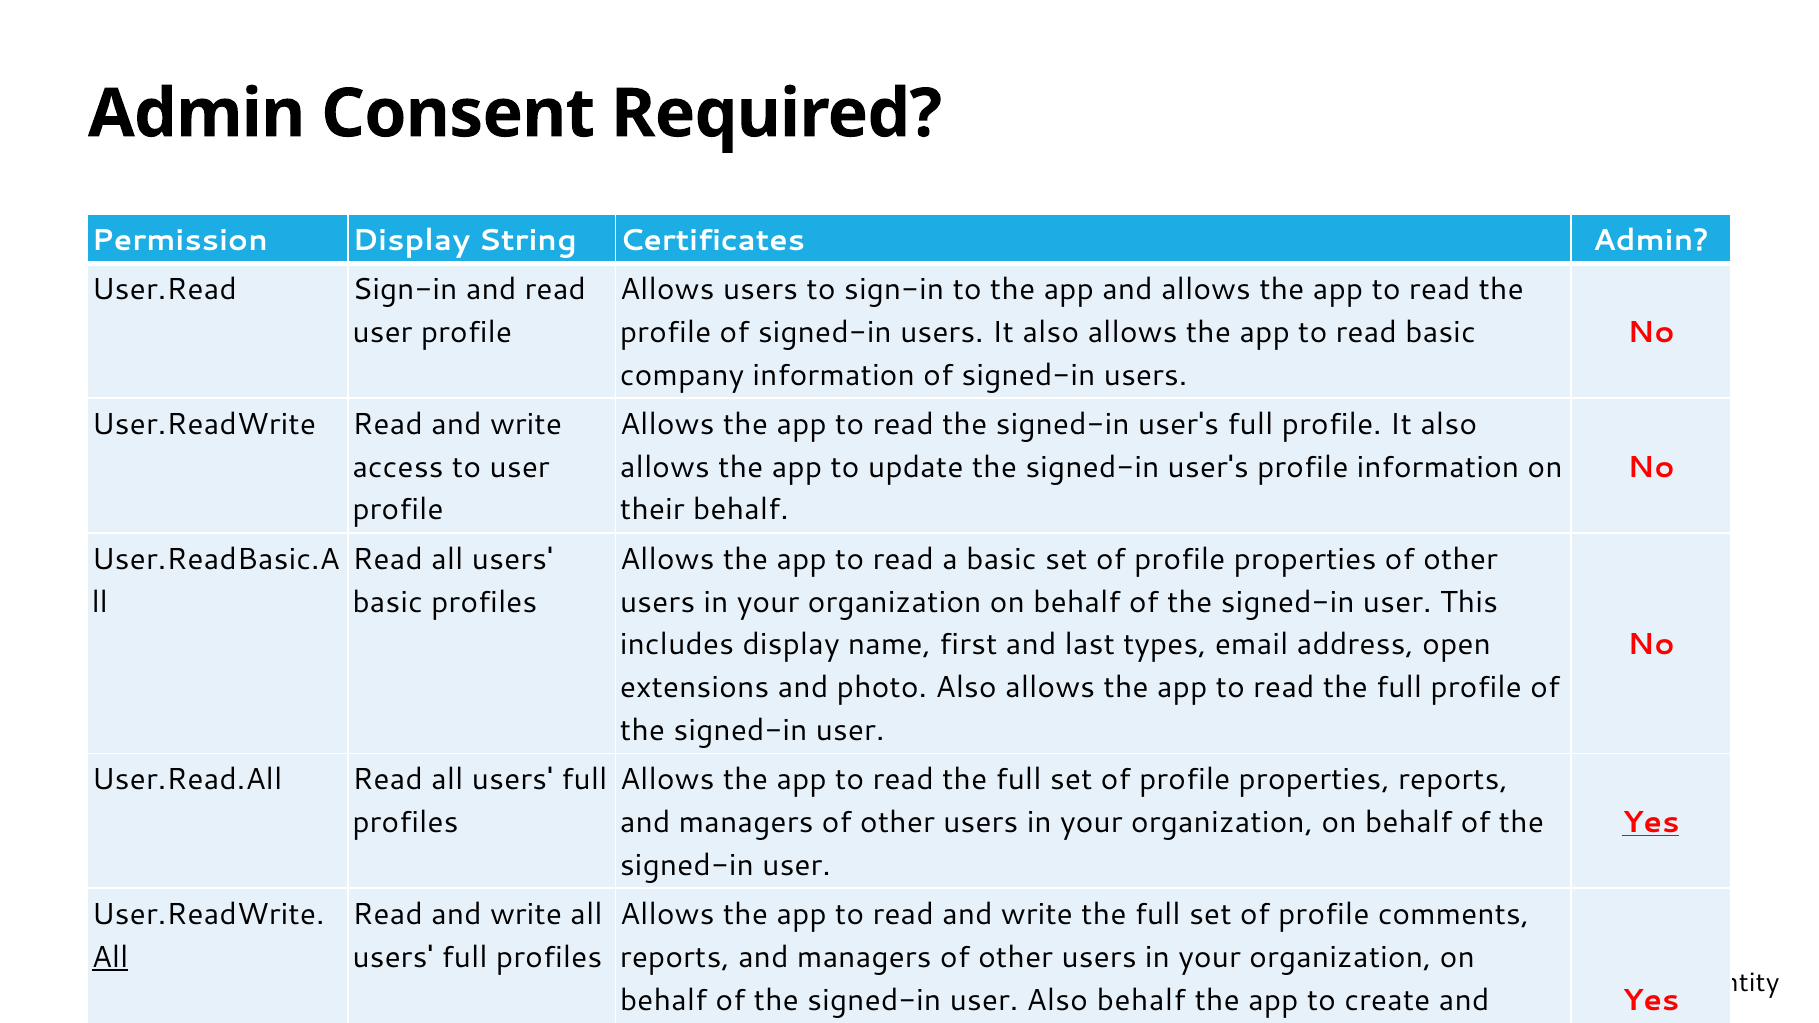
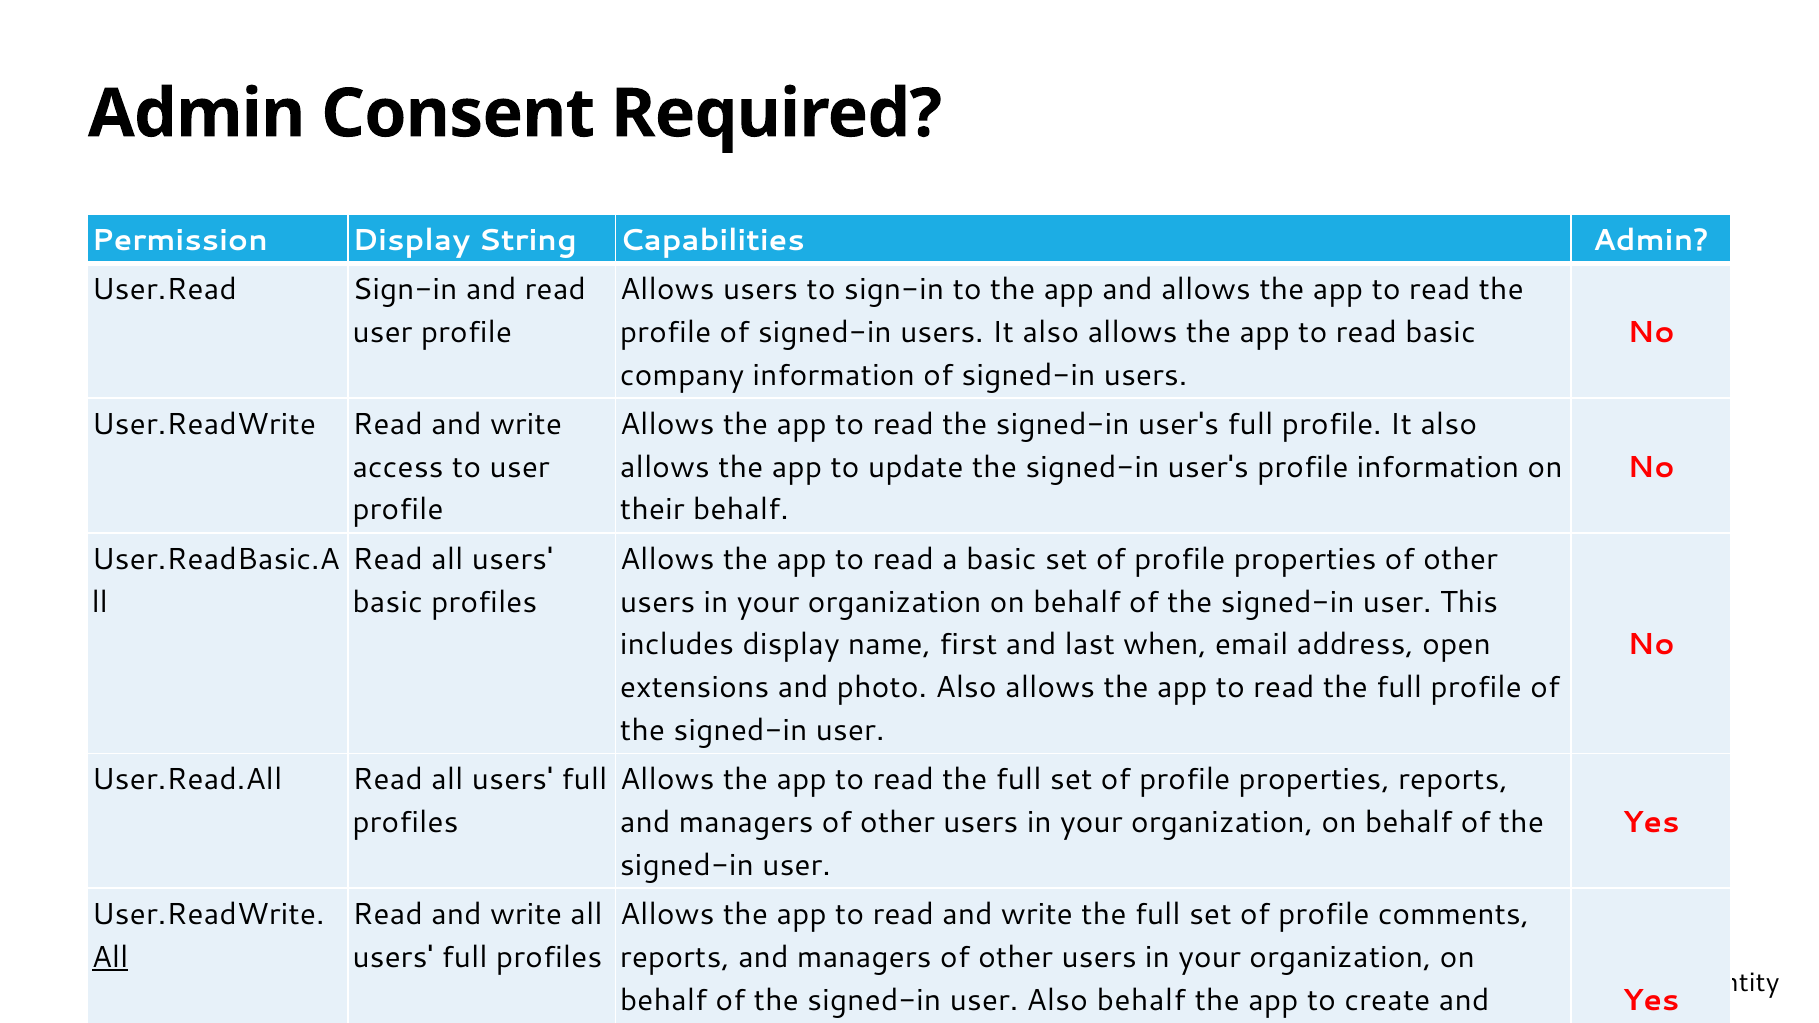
Certificates: Certificates -> Capabilities (712, 240)
types: types -> when (1165, 645)
Yes underline: present -> none (1651, 823)
